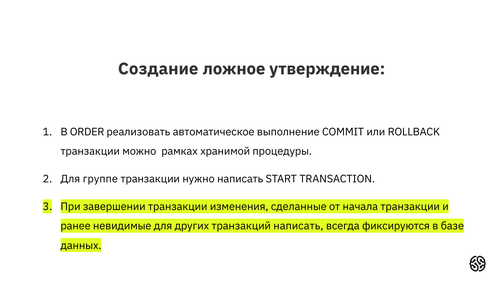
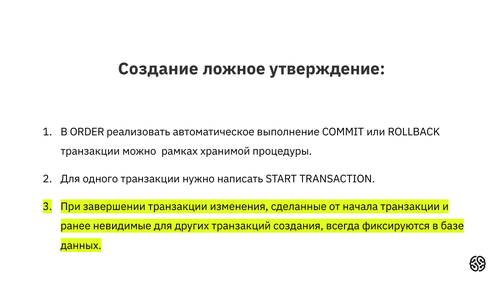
группе: группе -> одного (100, 179)
транзакций написать: написать -> создания (298, 226)
